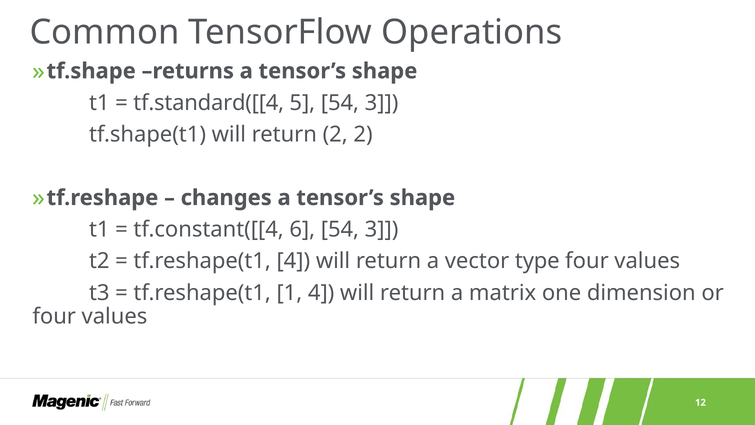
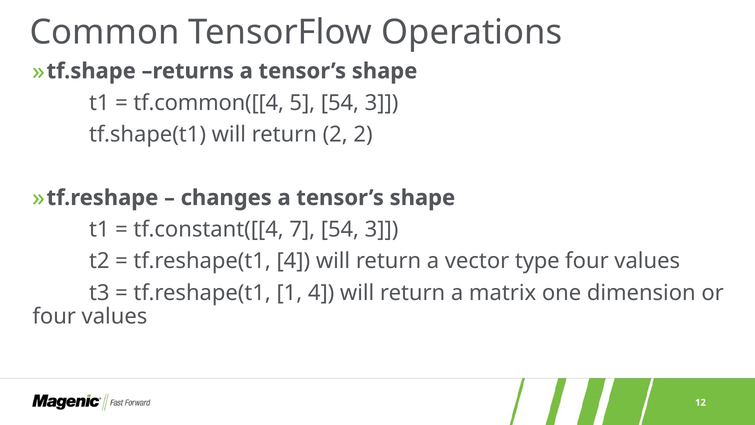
tf.standard([[4: tf.standard([[4 -> tf.common([[4 (209, 103)
6: 6 -> 7 (302, 229)
